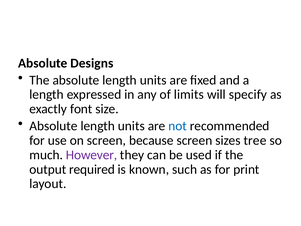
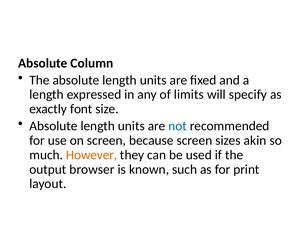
Designs: Designs -> Column (92, 63)
tree: tree -> akin (255, 140)
However colour: purple -> orange (92, 155)
required: required -> browser (92, 169)
